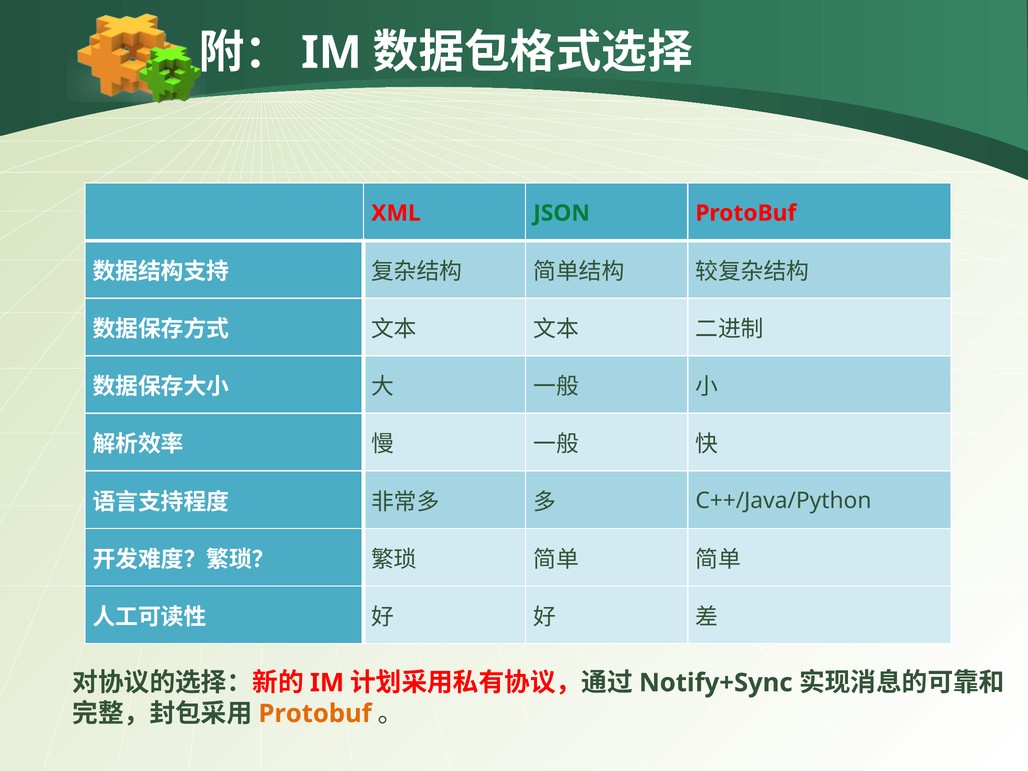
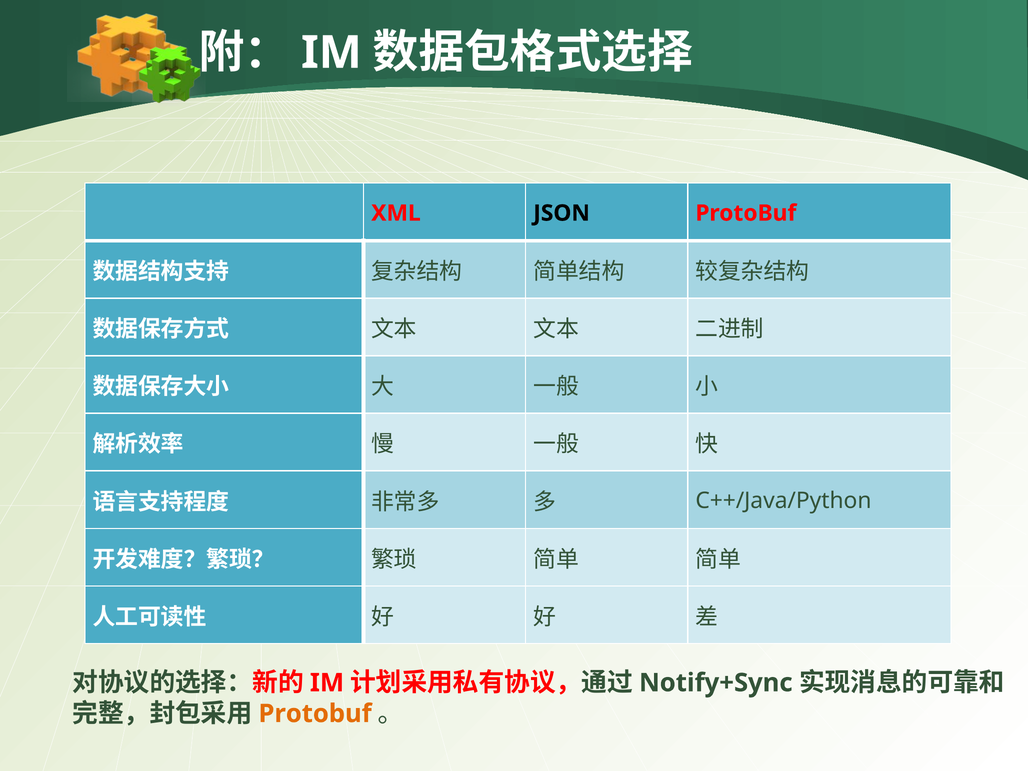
JSON colour: green -> black (562, 213)
